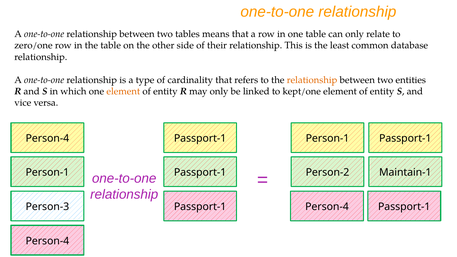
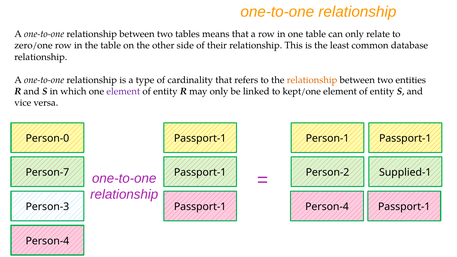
element colour: orange -> purple (123, 91)
Person-4: Person-4 -> Person-0 (47, 138)
Person-1: Person-1 -> Person-7 (47, 173)
Maintain-1: Maintain-1 -> Supplied-1 (405, 173)
